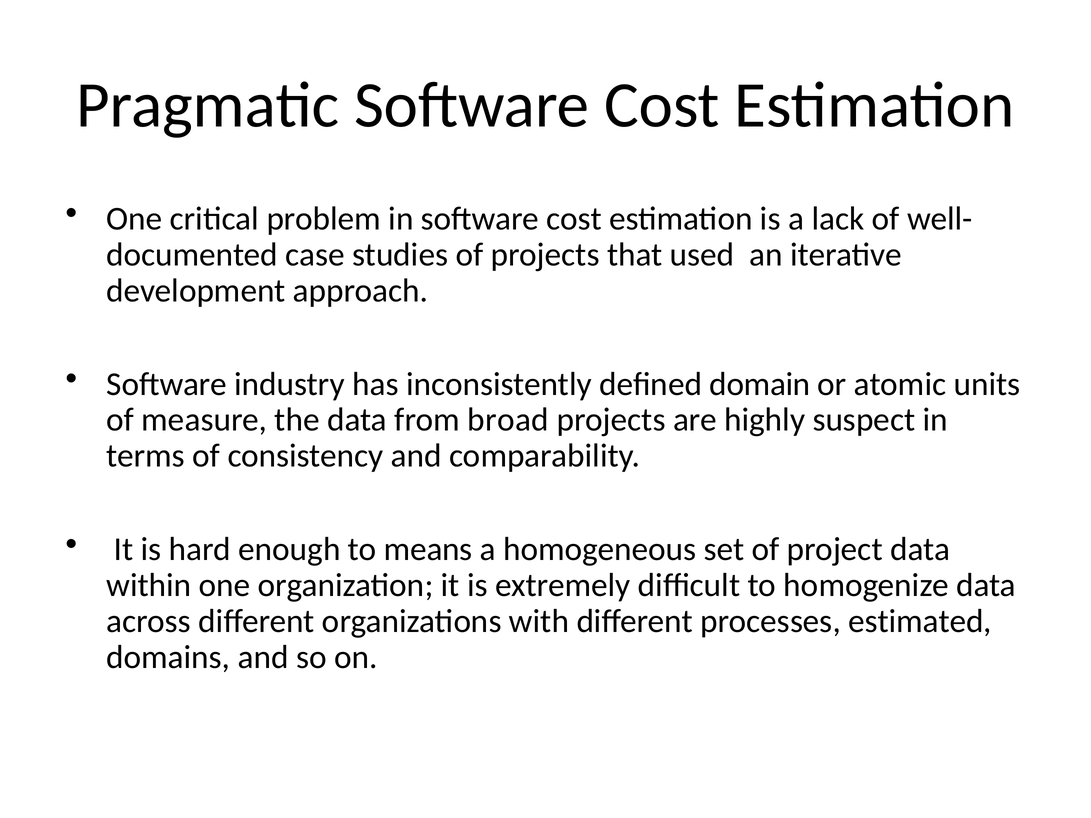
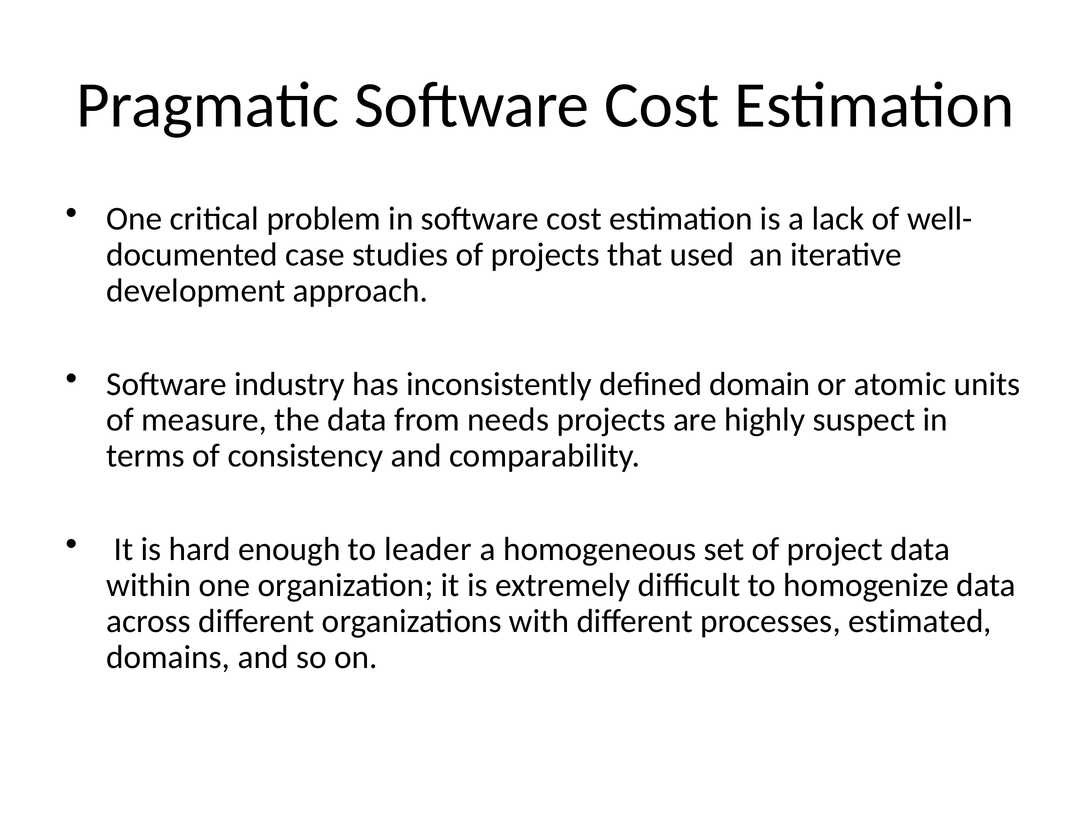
broad: broad -> needs (508, 420)
means: means -> leader (428, 550)
